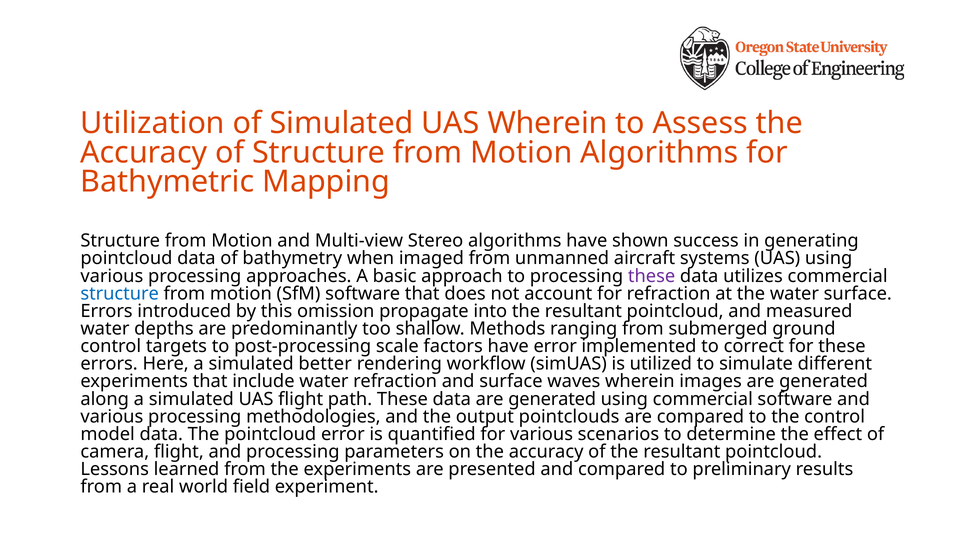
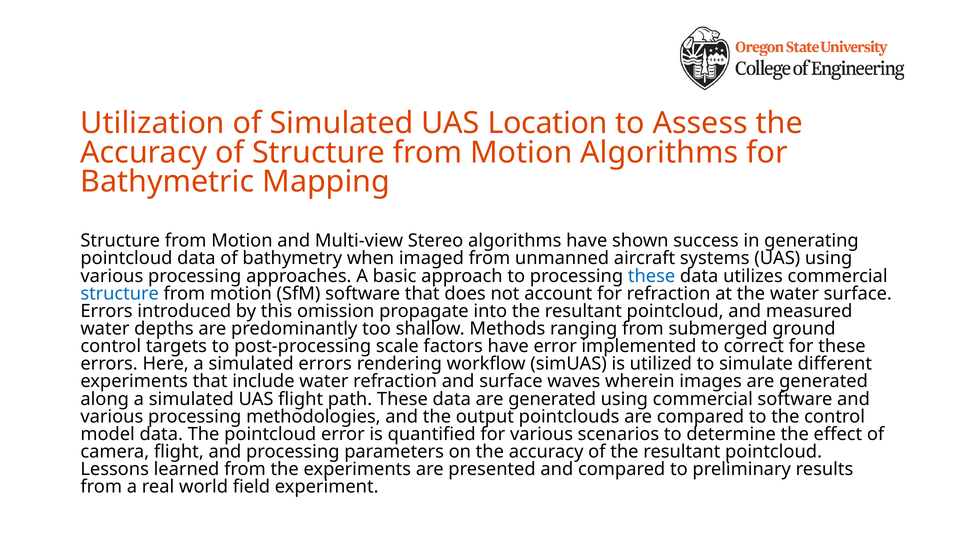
UAS Wherein: Wherein -> Location (548, 123)
these colour: purple -> blue (652, 276)
simulated better: better -> errors (325, 364)
